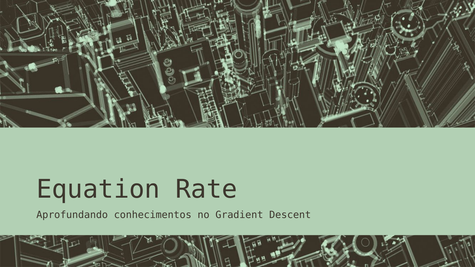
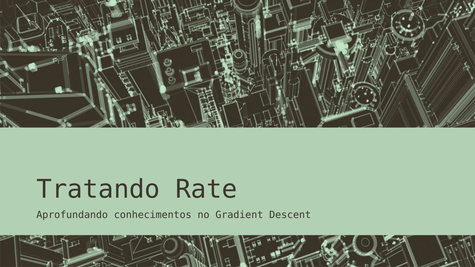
Equation: Equation -> Tratando (98, 189)
